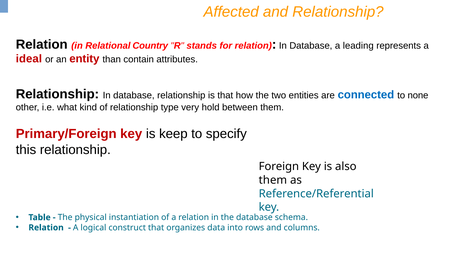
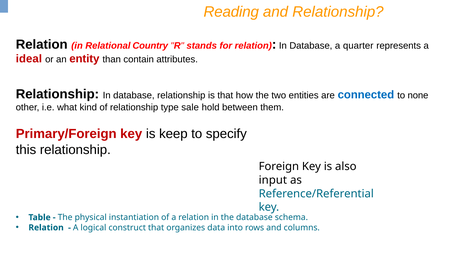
Affected: Affected -> Reading (231, 12)
leading: leading -> quarter (358, 46)
very: very -> sale (190, 108)
them: them -> input (273, 180)
